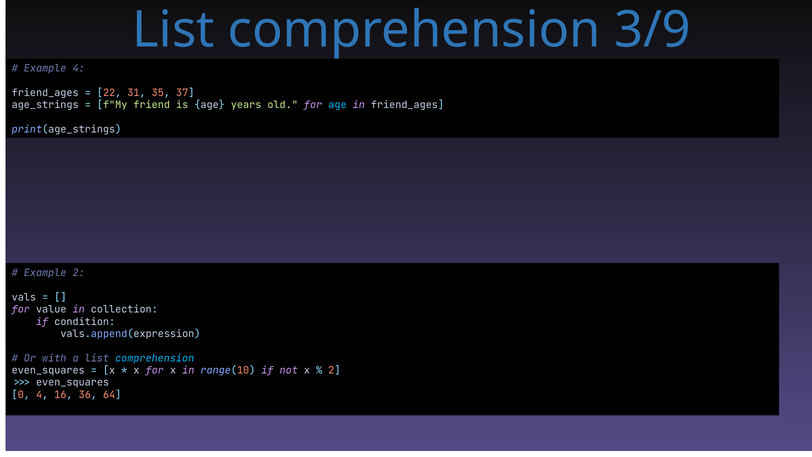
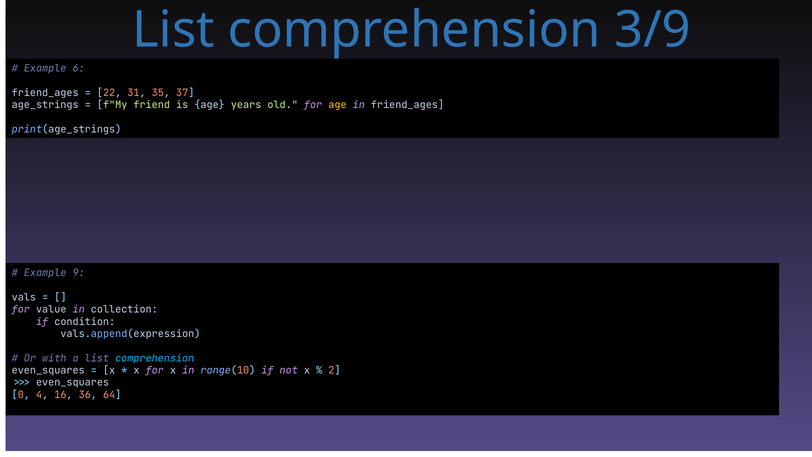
Example 4: 4 -> 6 (79, 68)
age colour: light blue -> yellow (337, 105)
Example 2: 2 -> 9 (79, 273)
